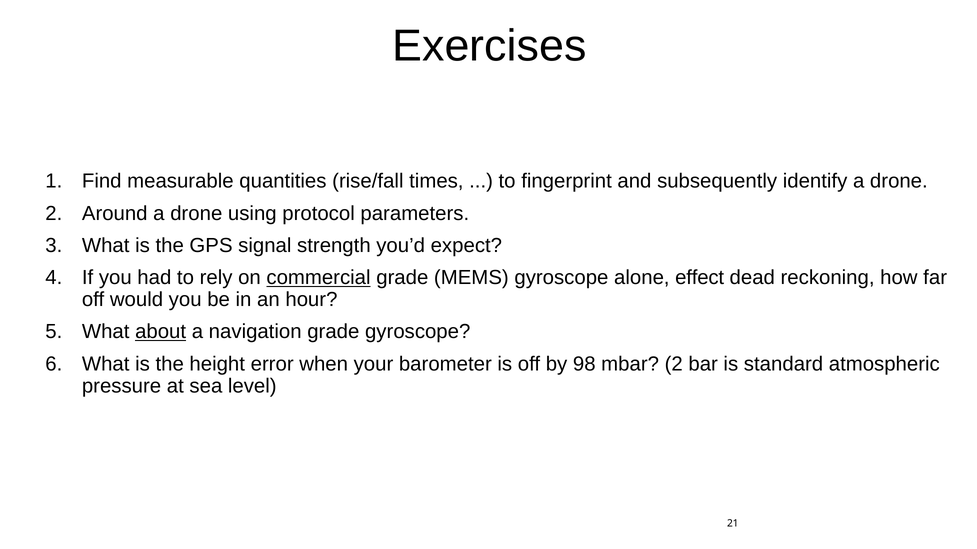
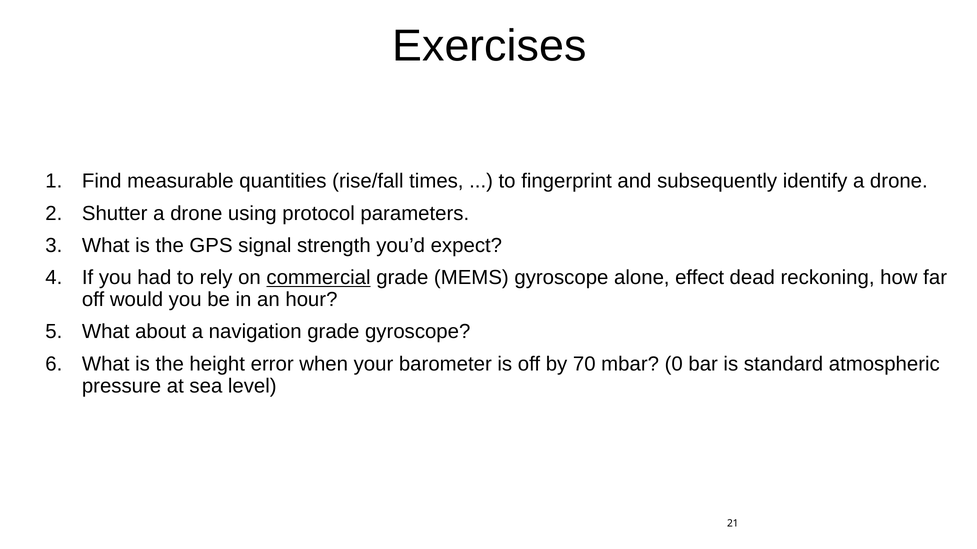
Around: Around -> Shutter (115, 214)
about underline: present -> none (161, 332)
98: 98 -> 70 (584, 364)
mbar 2: 2 -> 0 (674, 364)
